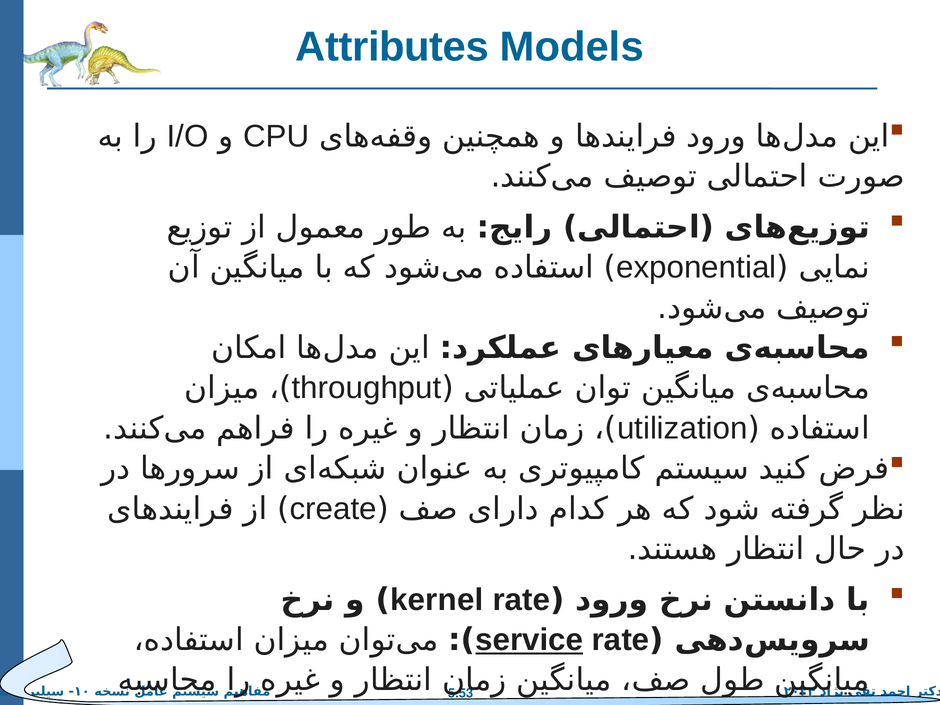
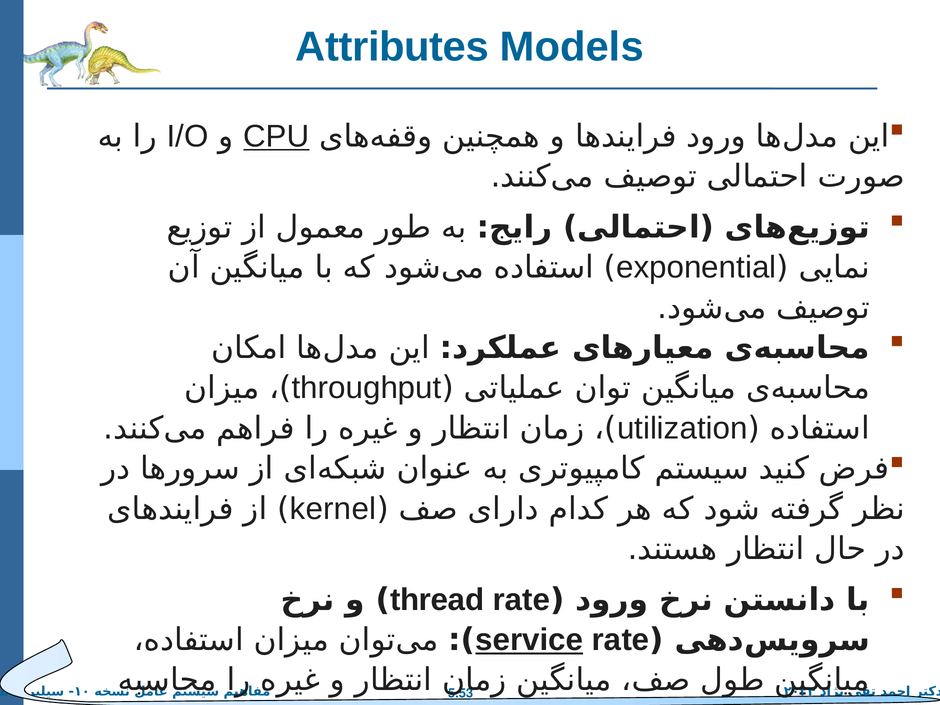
CPU underline: none -> present (276, 136)
create: create -> kernel (333, 509)
kernel: kernel -> thread (437, 600)
